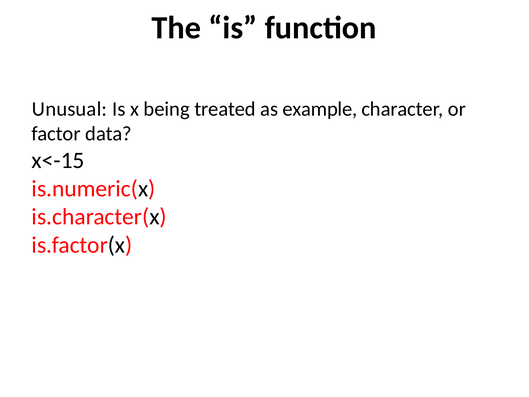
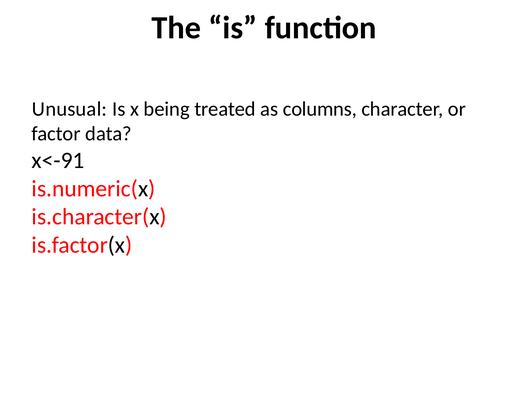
example: example -> columns (320, 109)
x<-15: x<-15 -> x<-91 (58, 160)
